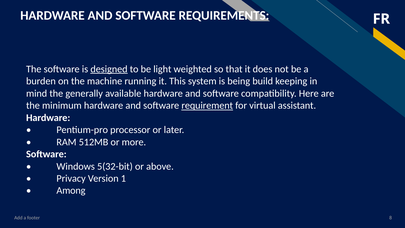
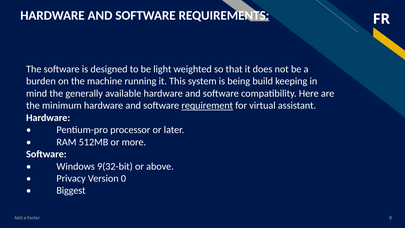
designed underline: present -> none (109, 69)
5(32-bit: 5(32-bit -> 9(32-bit (115, 166)
1: 1 -> 0 (123, 178)
Among: Among -> Biggest (71, 190)
